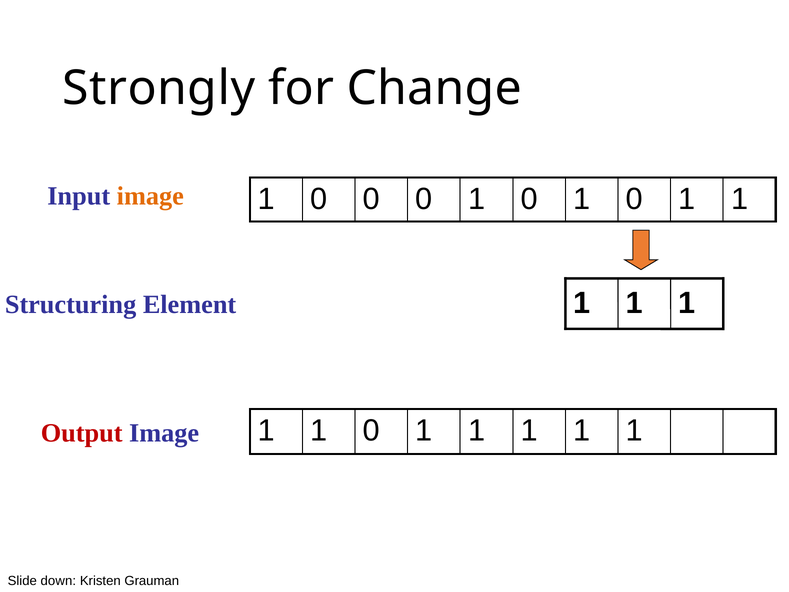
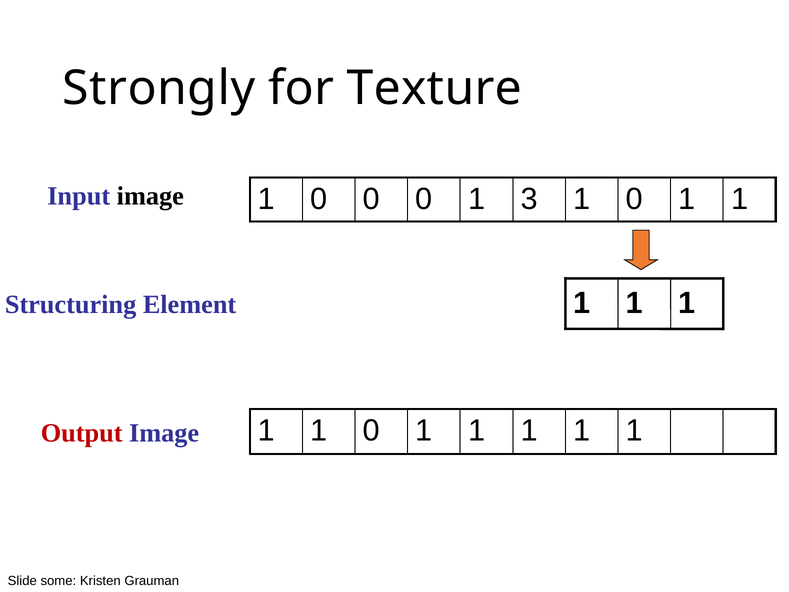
Change: Change -> Texture (434, 88)
image colour: orange -> black (150, 196)
0 0 1 0: 0 -> 3 (529, 199)
down: down -> some (58, 581)
